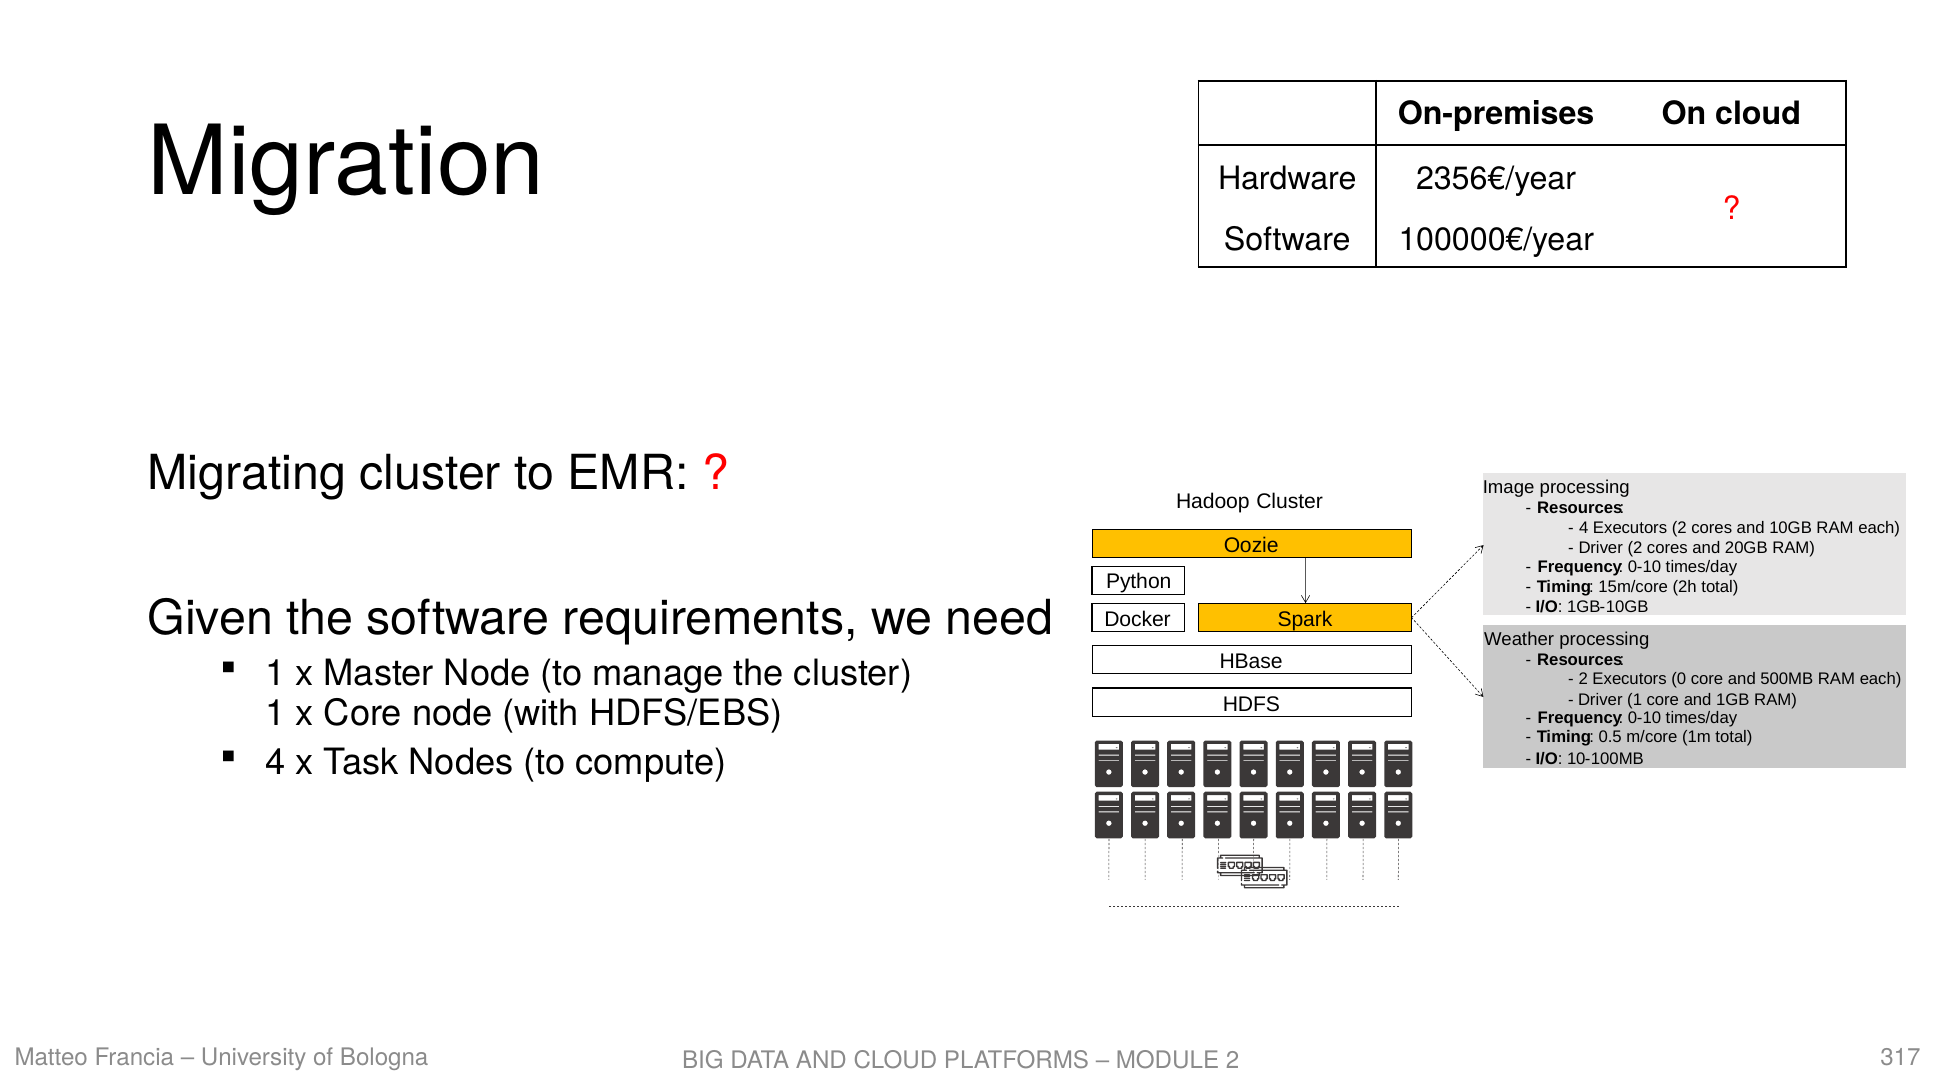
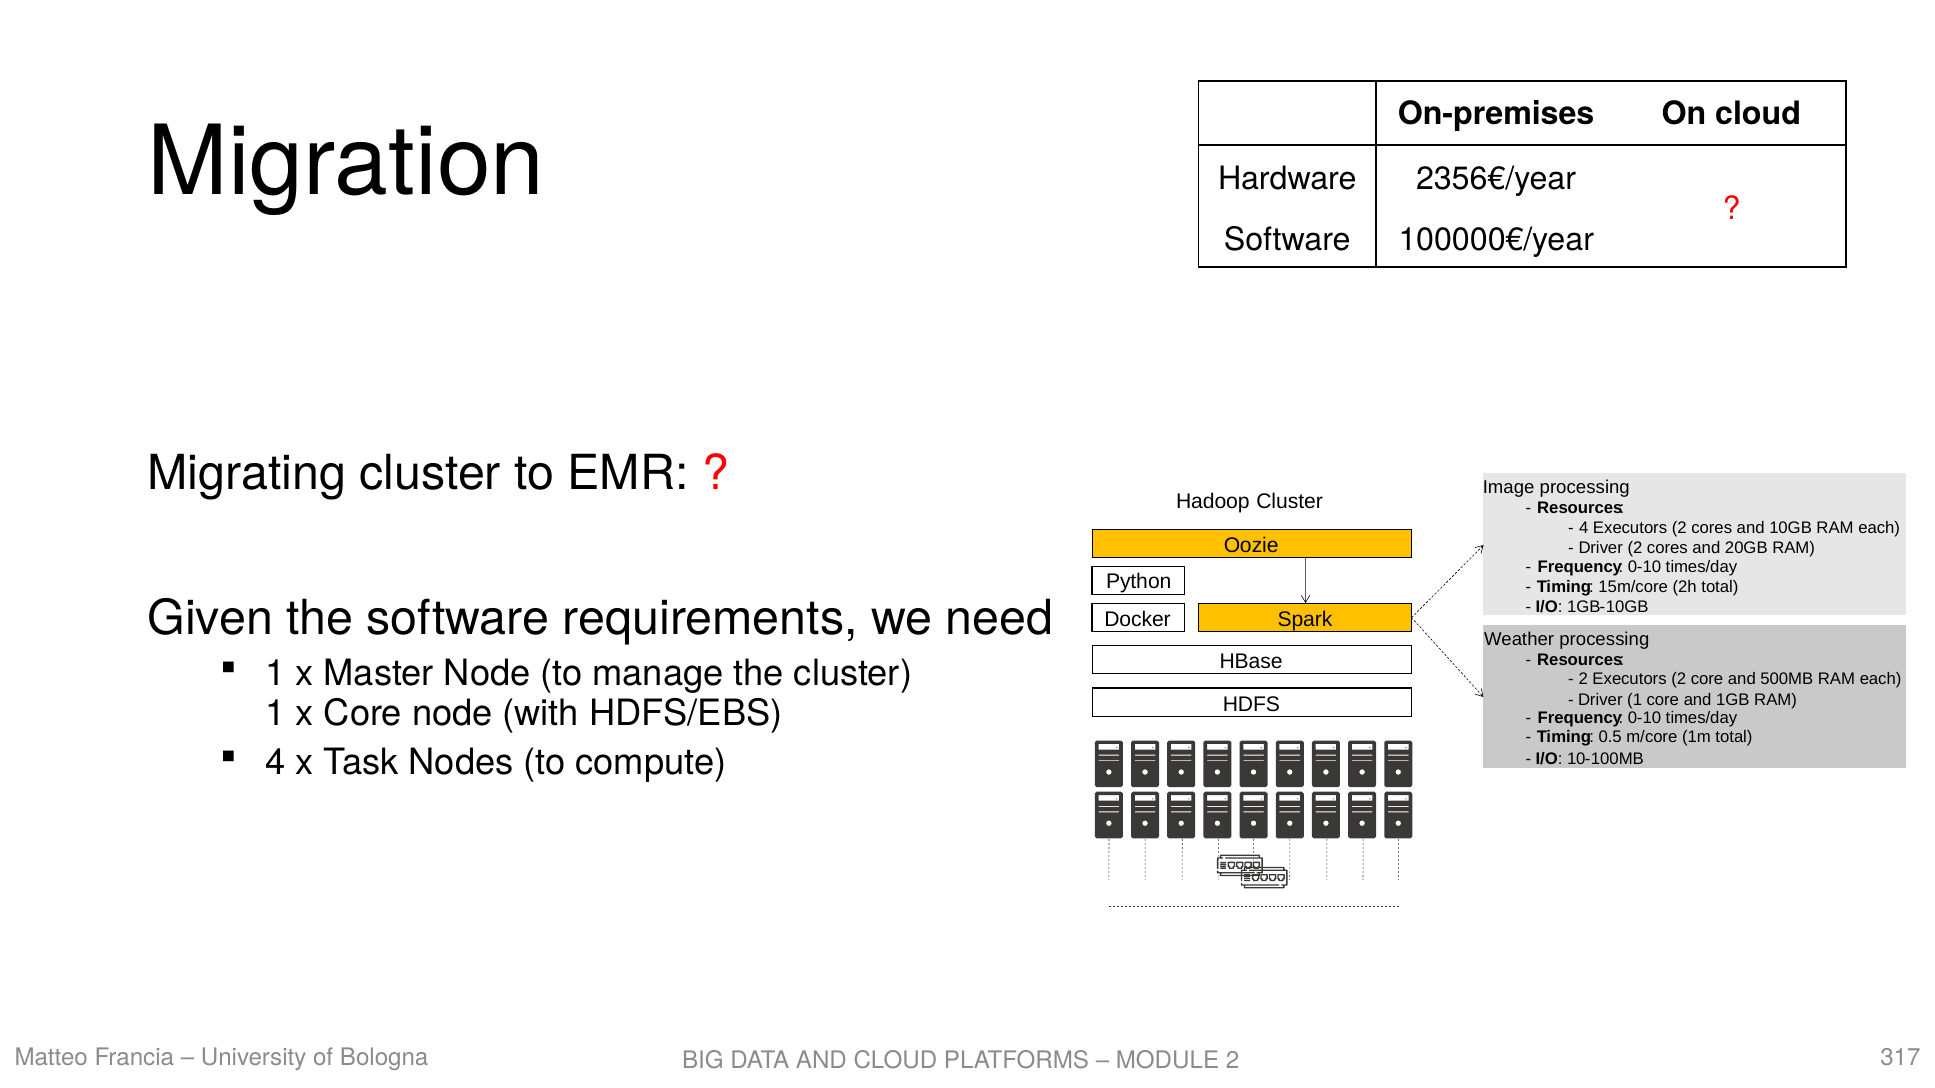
2 Executors 0: 0 -> 2 (1679, 680)
